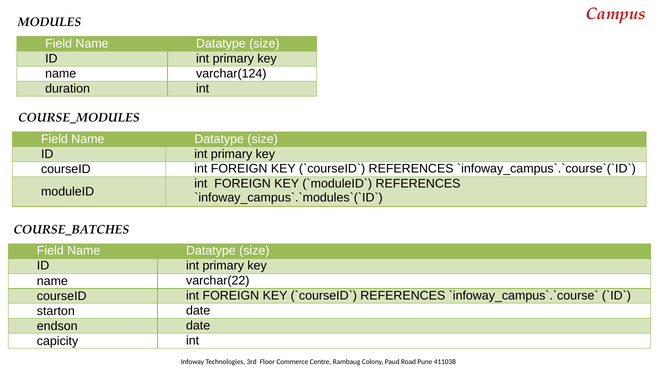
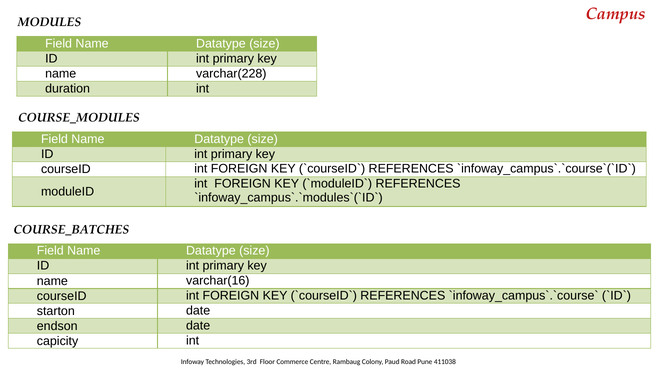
varchar(124: varchar(124 -> varchar(228 (231, 74)
varchar(22: varchar(22 -> varchar(16 (218, 281)
